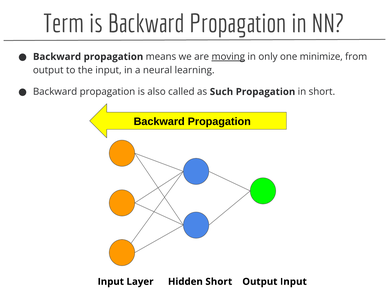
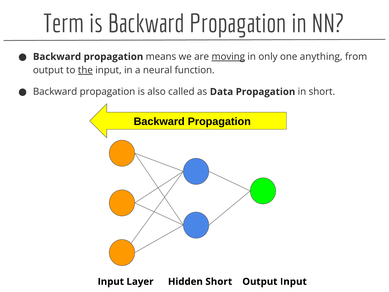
minimize: minimize -> anything (321, 57)
the underline: none -> present (85, 70)
learning: learning -> function (195, 70)
Such: Such -> Data (221, 92)
